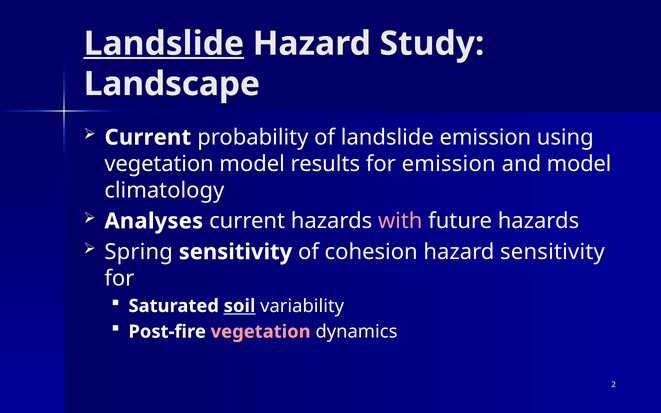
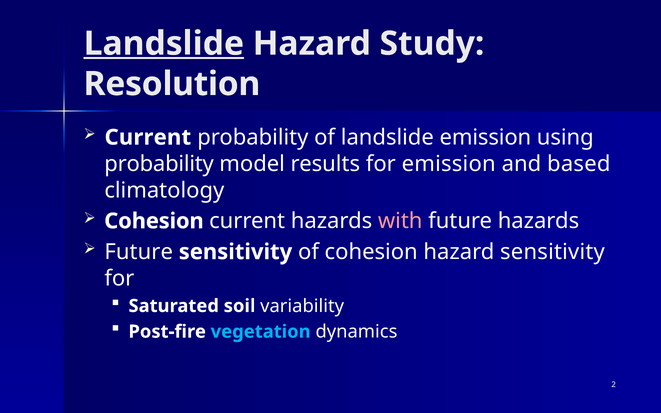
Landscape: Landscape -> Resolution (172, 84)
vegetation: vegetation -> probability (159, 164)
and model: model -> based (579, 164)
Analyses: Analyses -> Cohesion (154, 221)
Spring: Spring -> Future (139, 252)
soil underline: present -> none (240, 306)
vegetation colour: pink -> light blue (261, 332)
